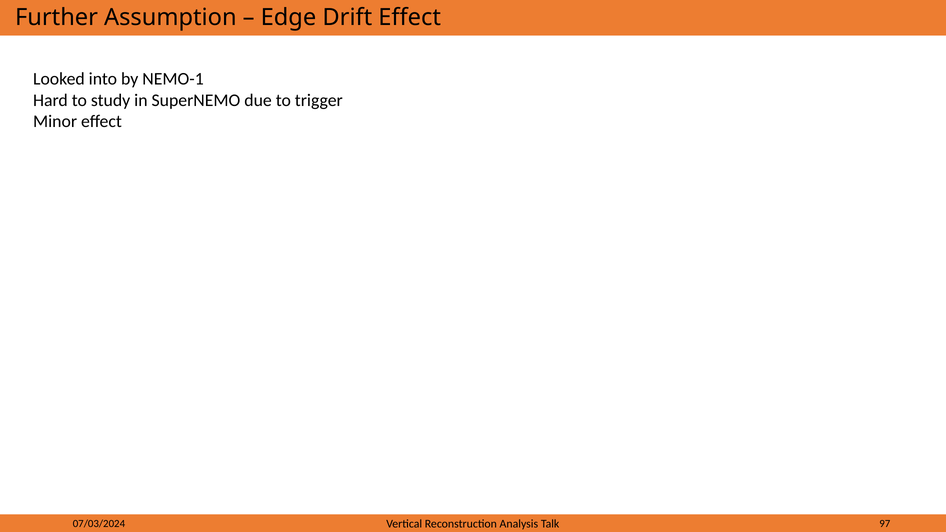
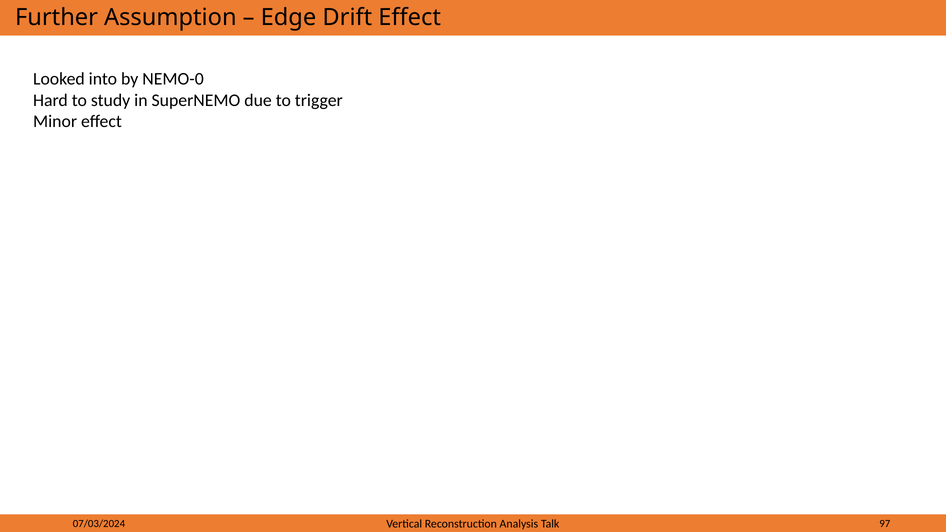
NEMO-1: NEMO-1 -> NEMO-0 (173, 79)
